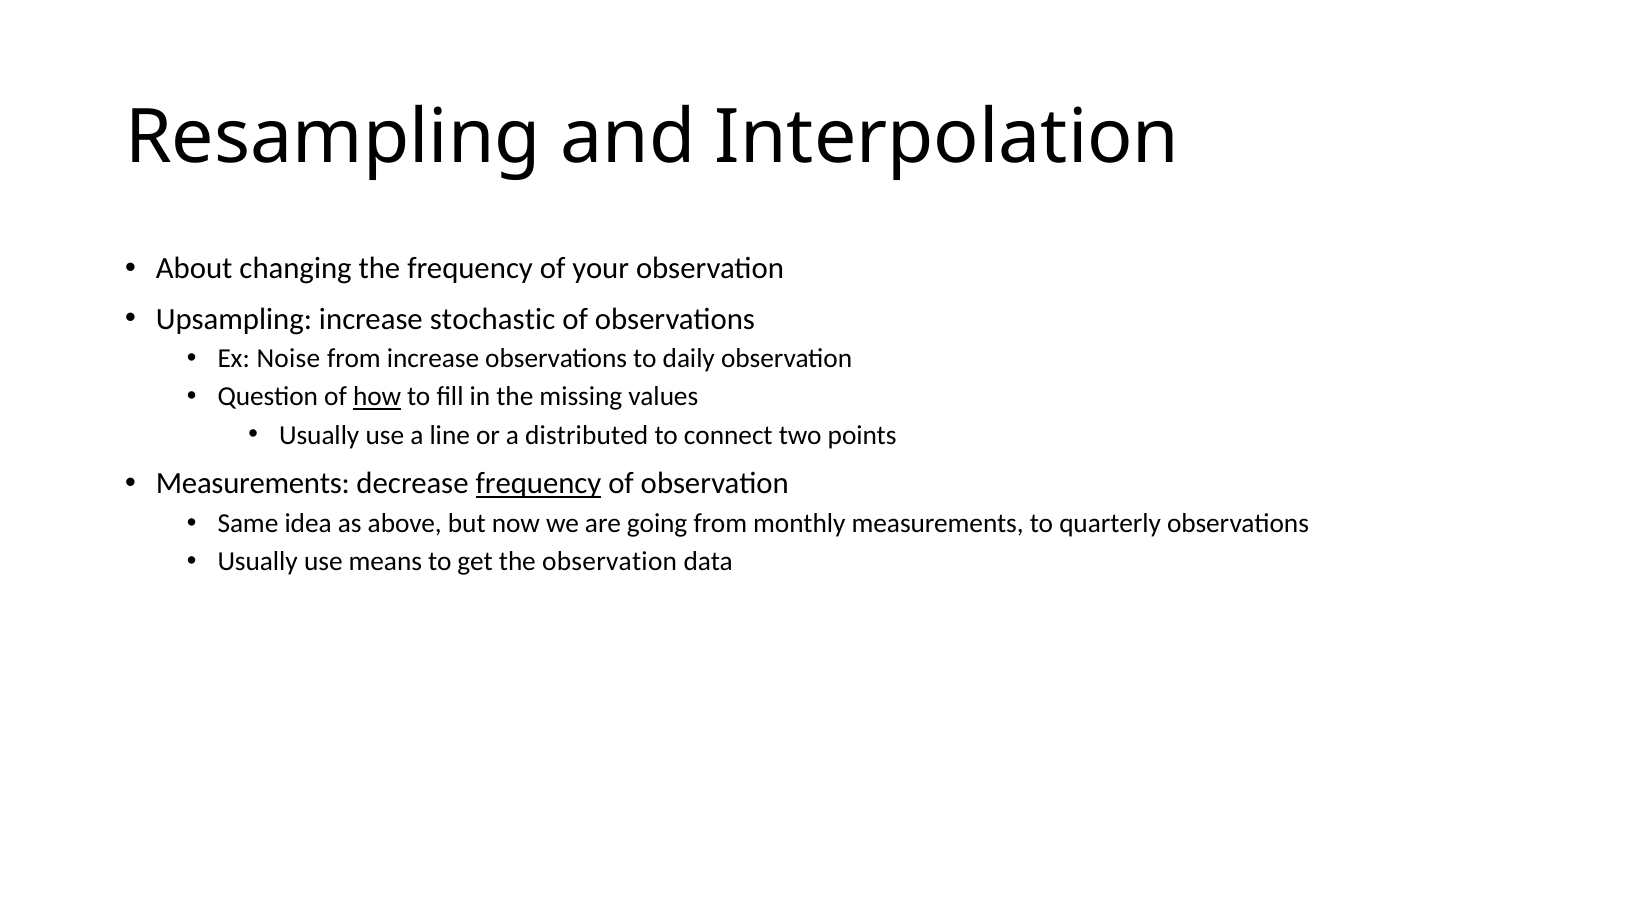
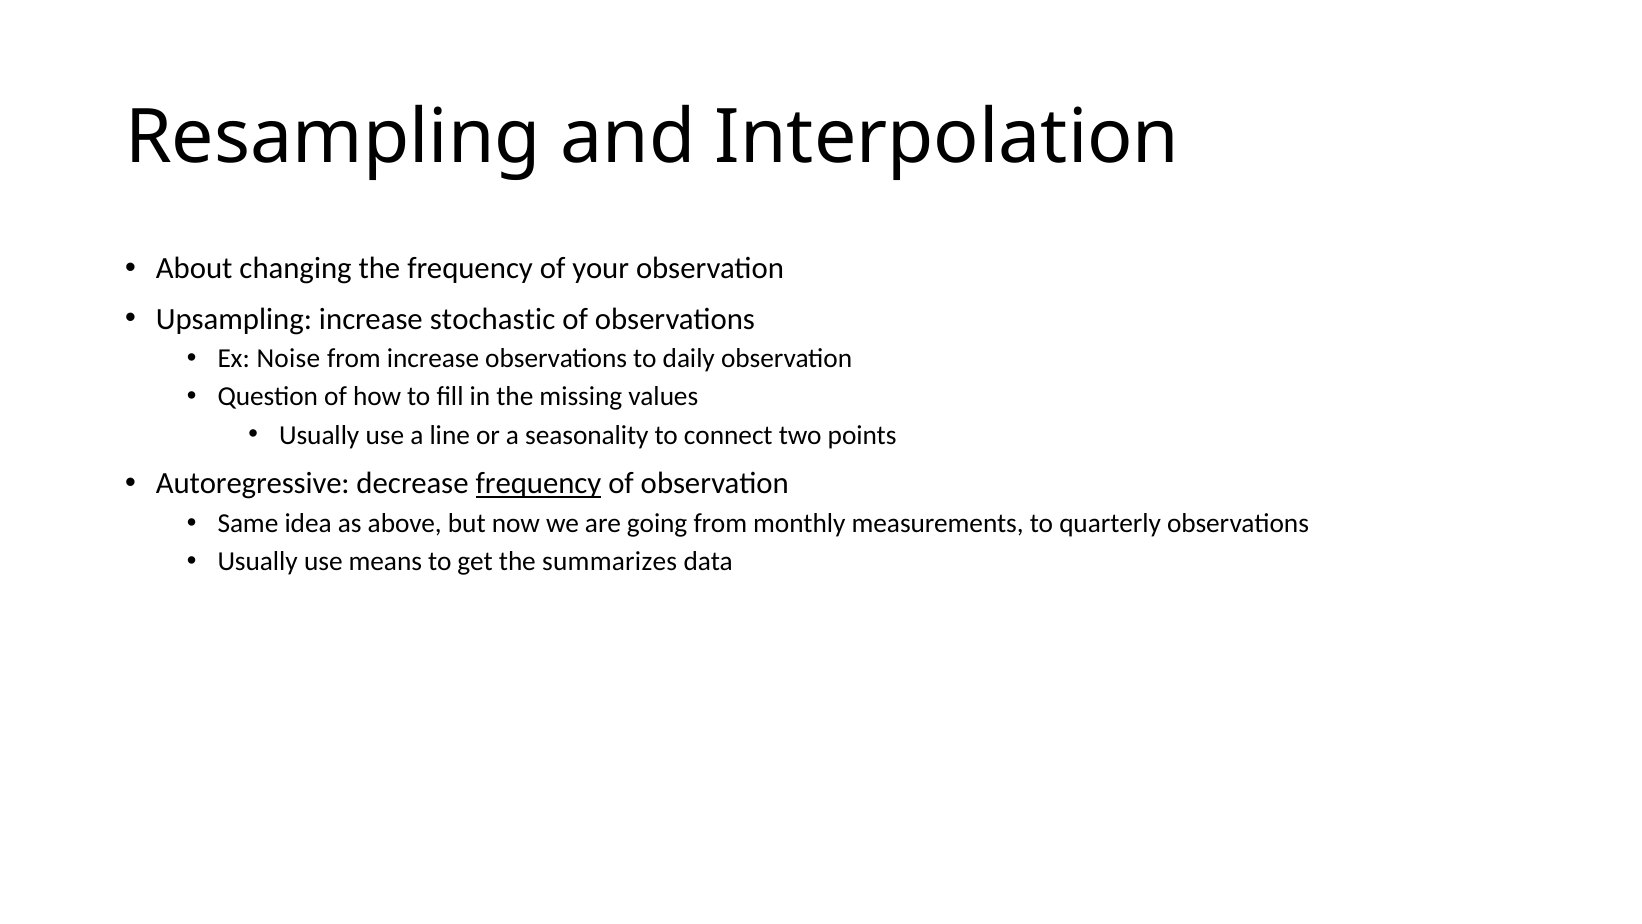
how underline: present -> none (377, 397)
distributed: distributed -> seasonality (587, 435)
Measurements: Measurements -> Autoregressive (253, 483)
the observation: observation -> summarizes (610, 561)
